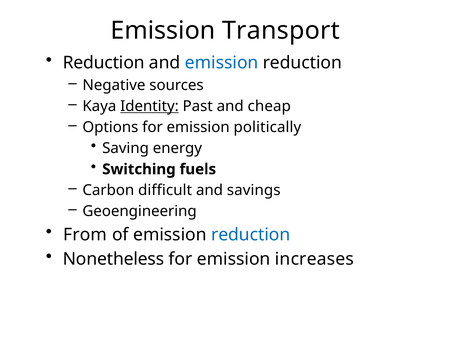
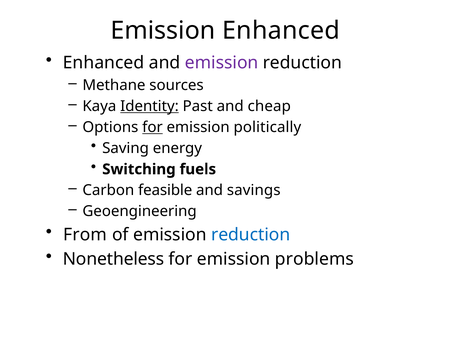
Emission Transport: Transport -> Enhanced (281, 30)
Reduction: Reduction -> Enhanced (104, 63)
emission colour: blue -> purple (222, 63)
Negative: Negative -> Methane (114, 85)
for underline: none -> present (152, 127)
difficult: difficult -> feasible (165, 190)
increases: increases -> problems (314, 259)
